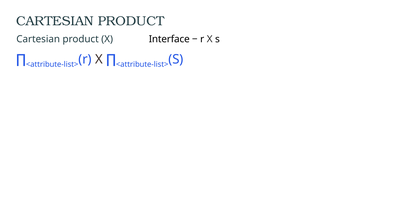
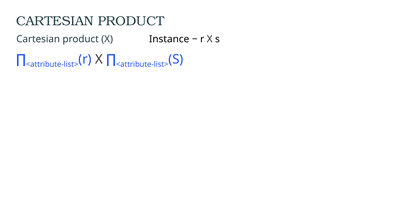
Interface: Interface -> Instance (169, 39)
